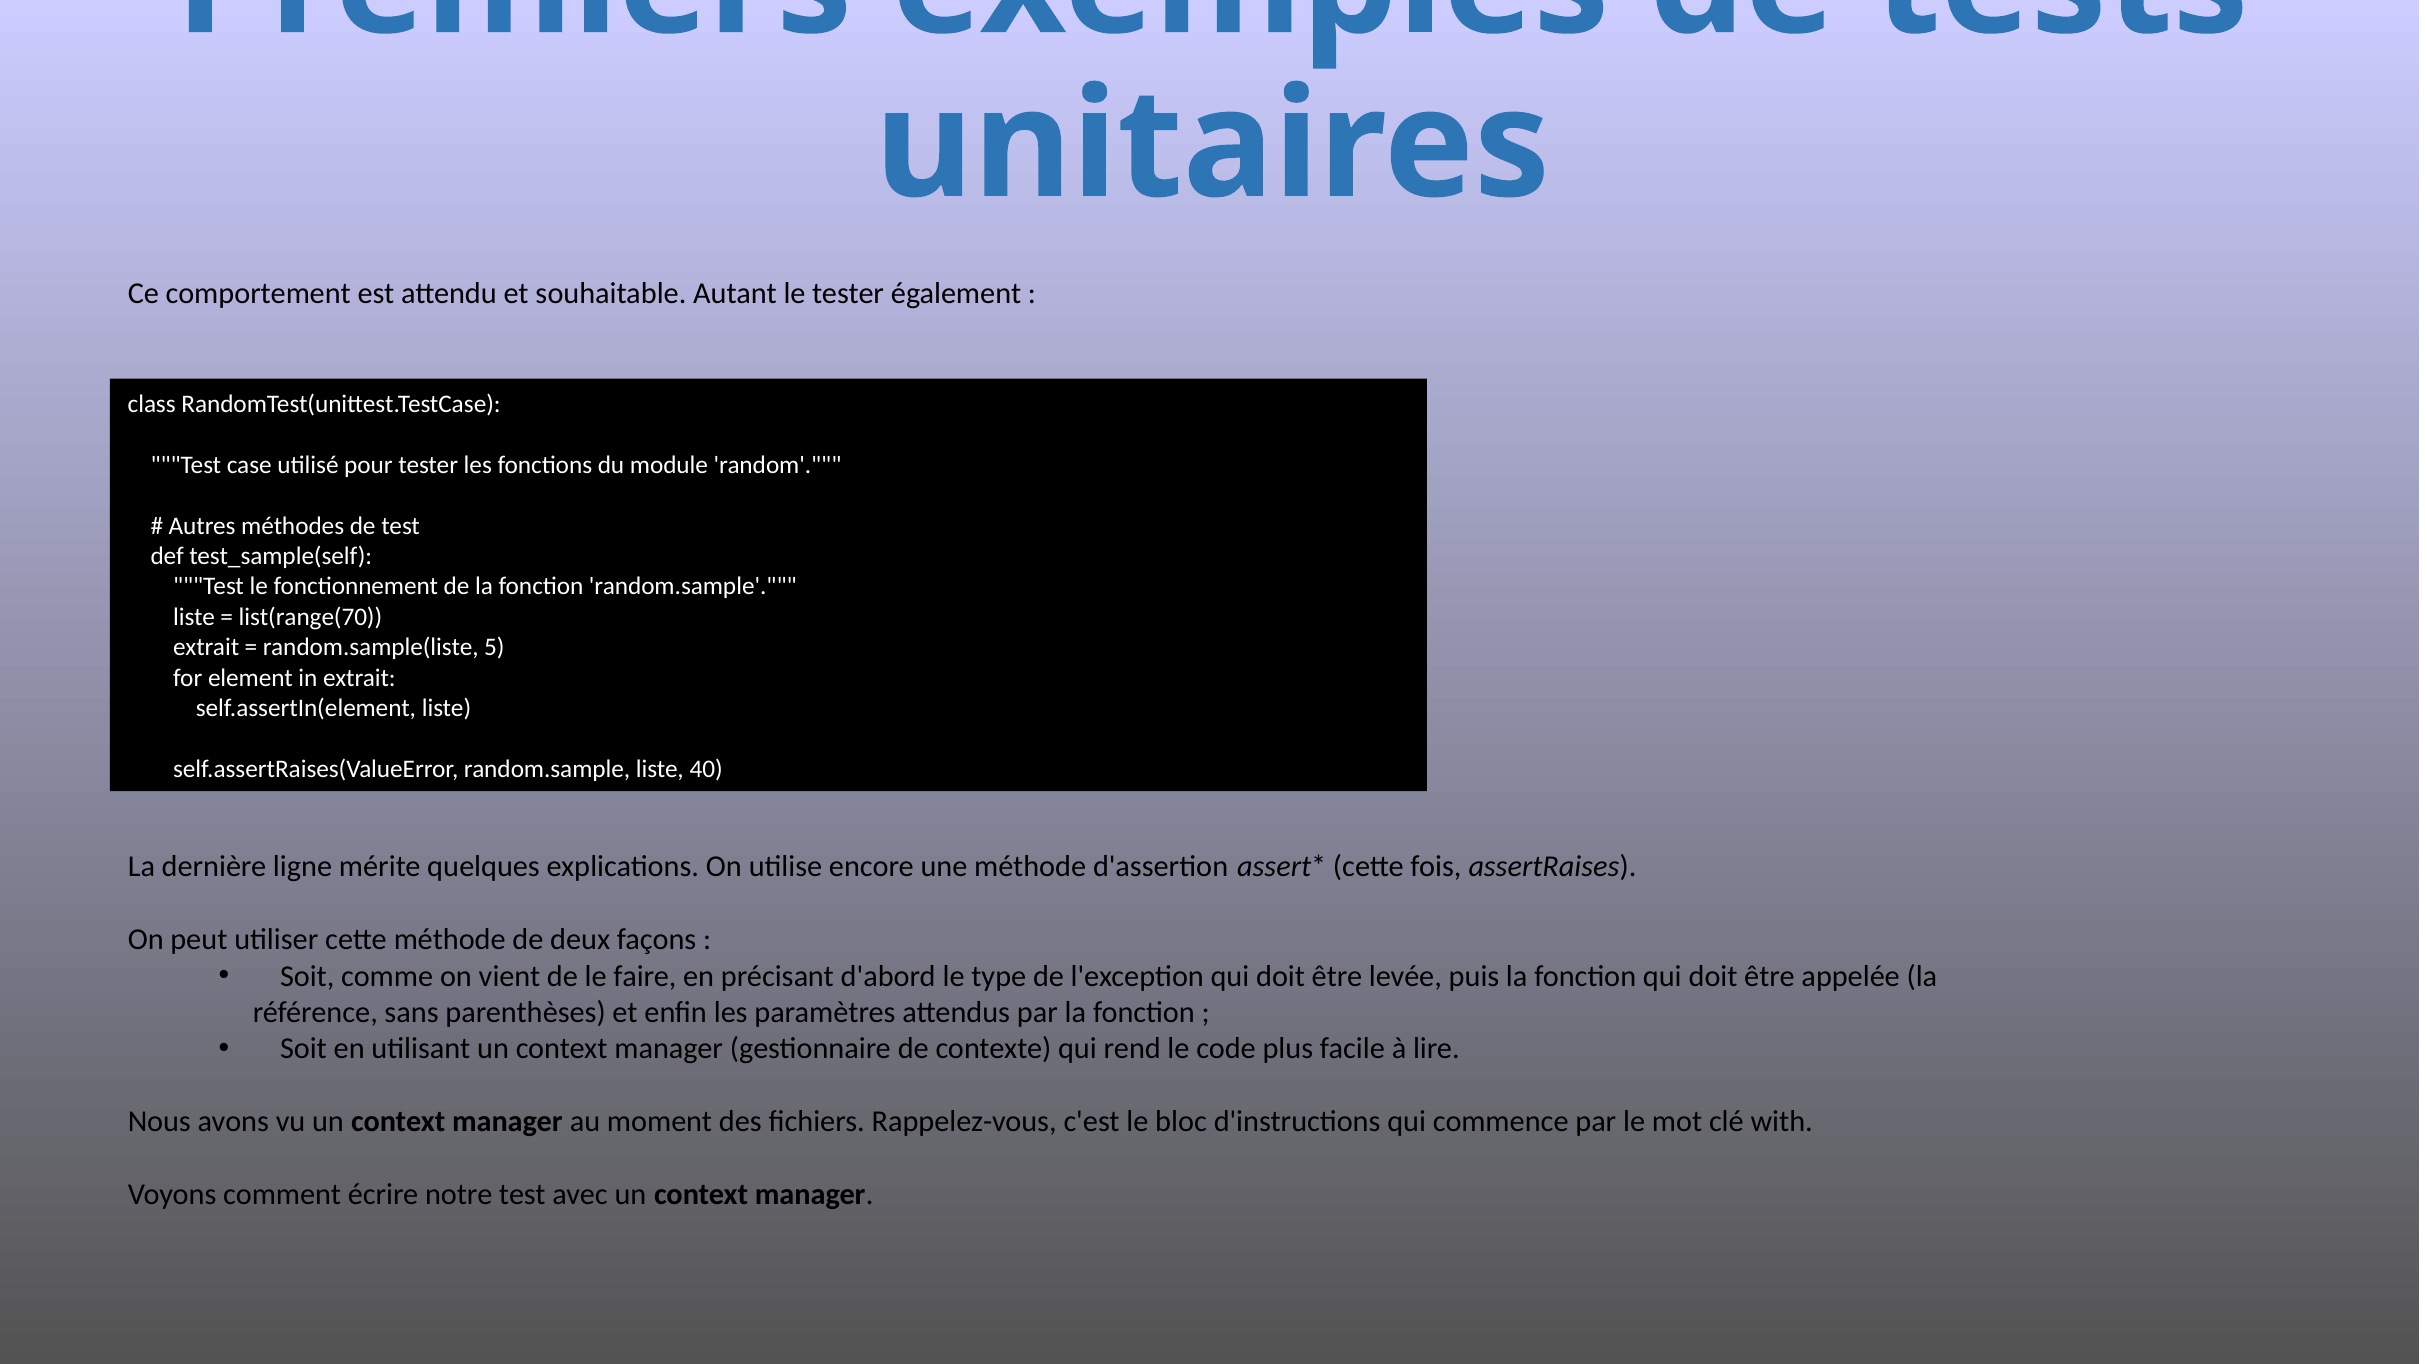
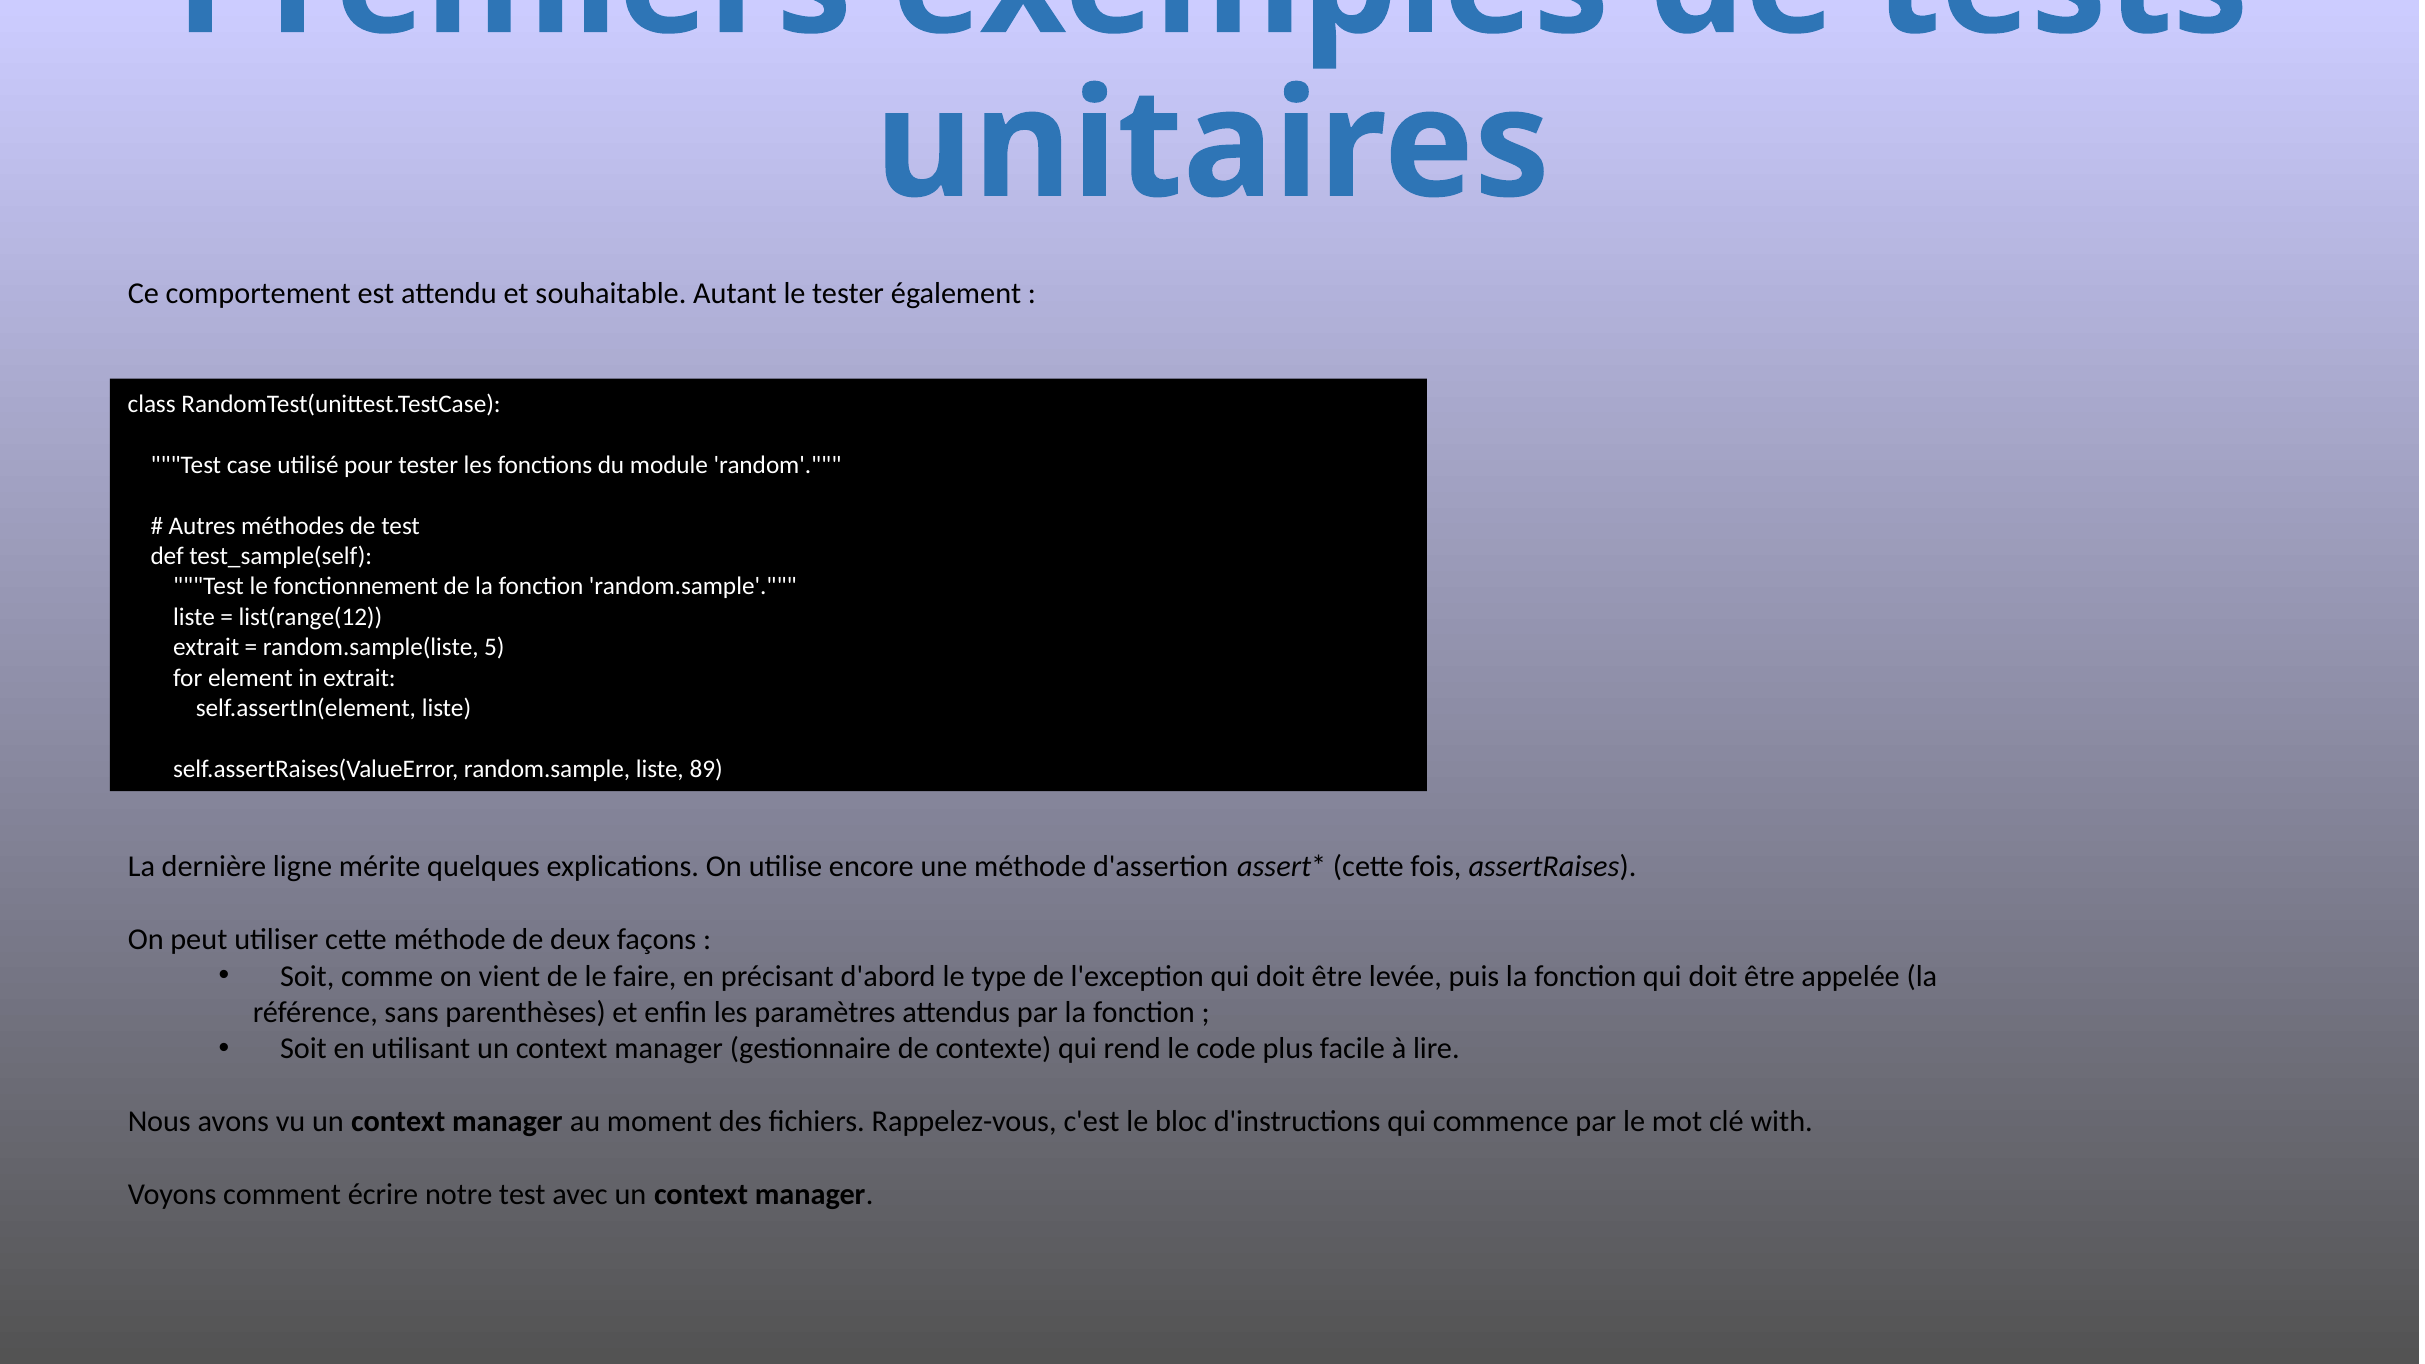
list(range(70: list(range(70 -> list(range(12 (310, 617)
40: 40 -> 89 (706, 769)
